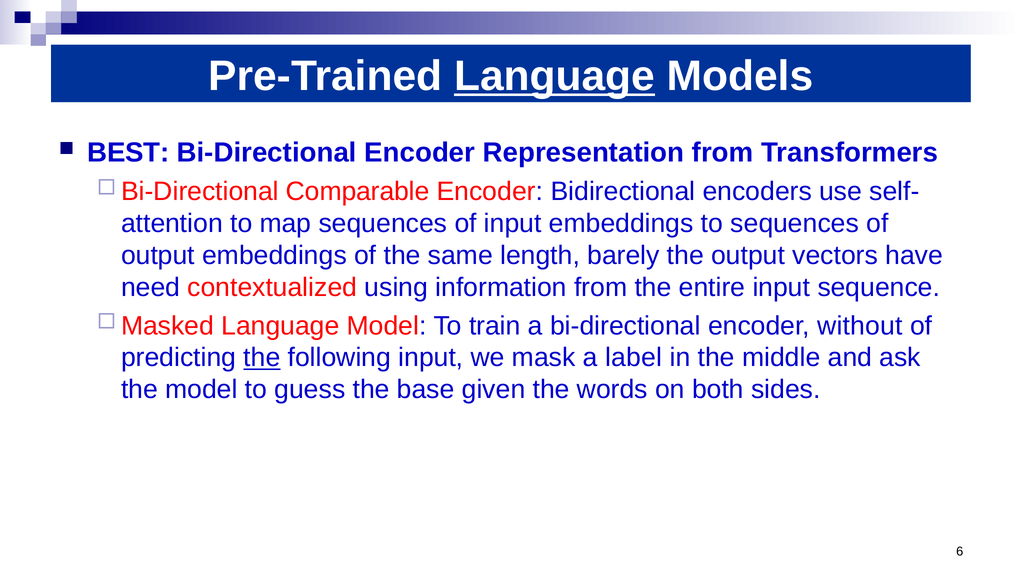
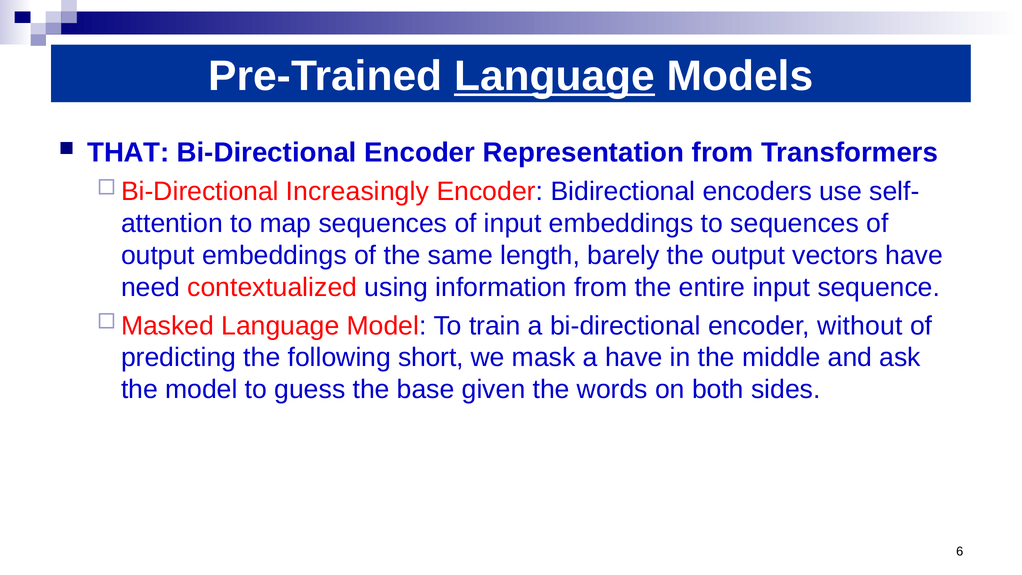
BEST: BEST -> THAT (128, 153)
Comparable: Comparable -> Increasingly (358, 192)
the underline: present -> none (262, 358)
following input: input -> short (431, 358)
a label: label -> have (634, 358)
